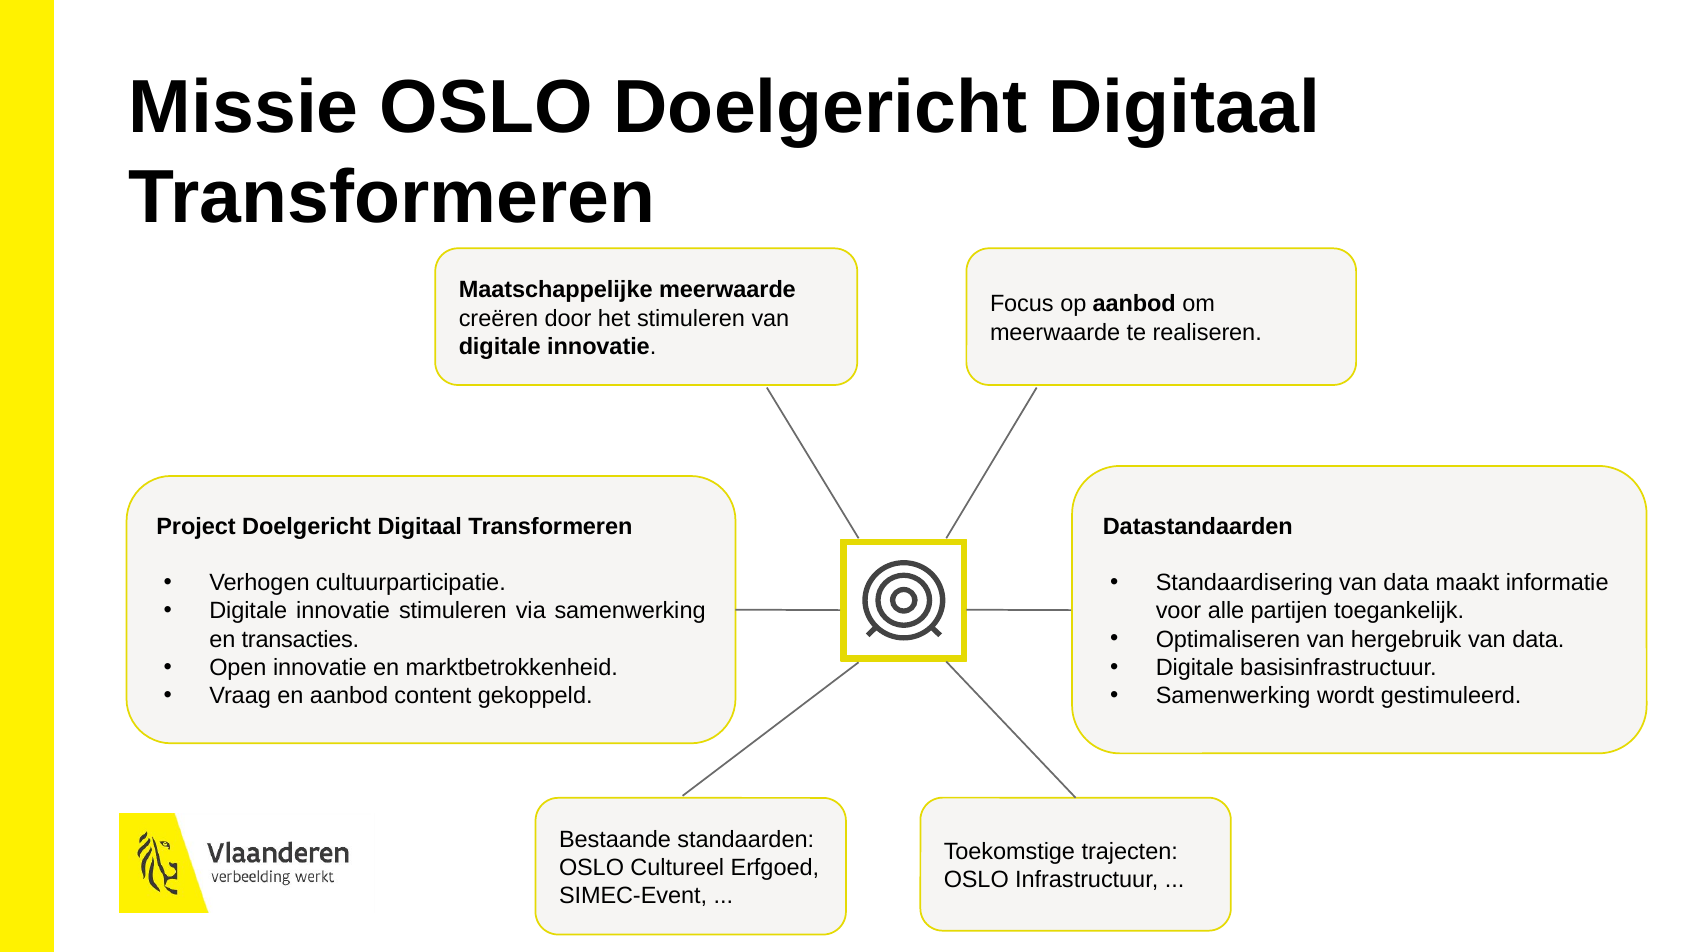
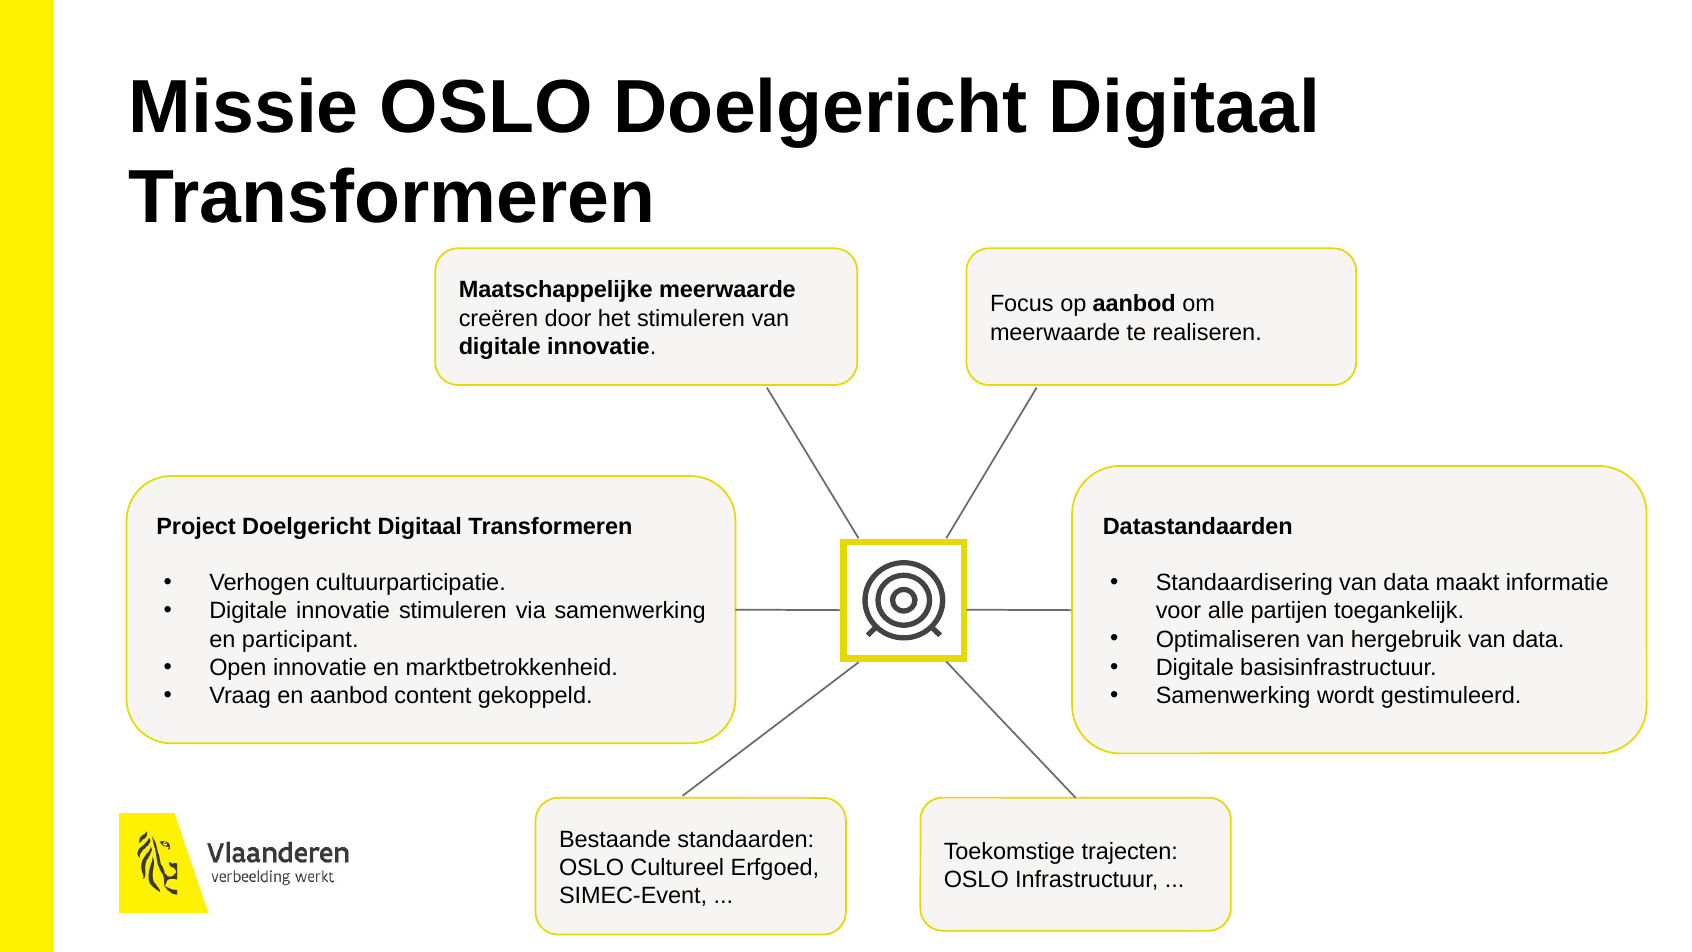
transacties: transacties -> participant (300, 639)
